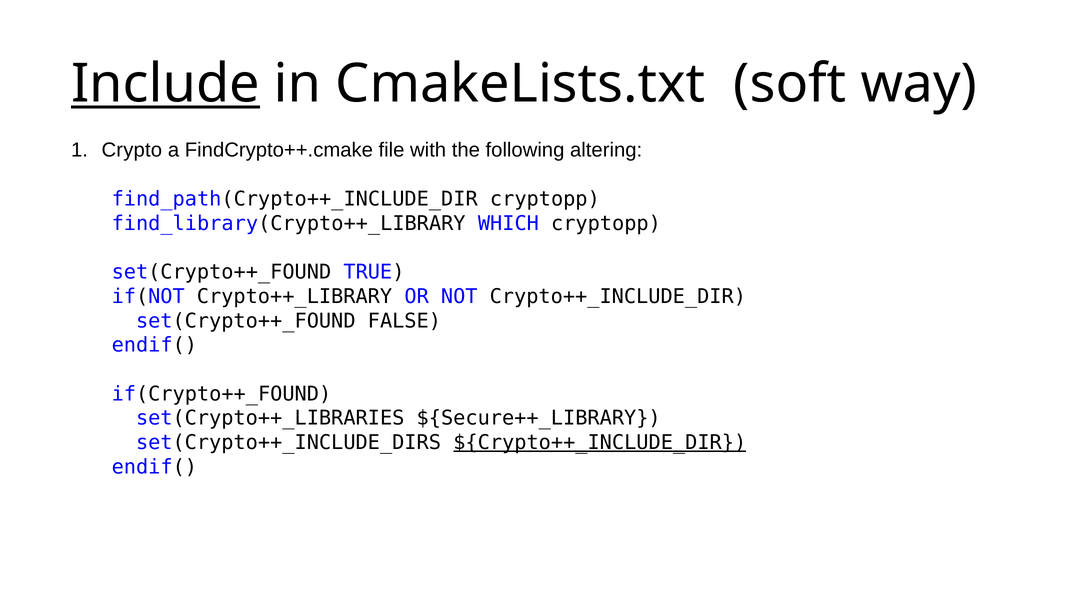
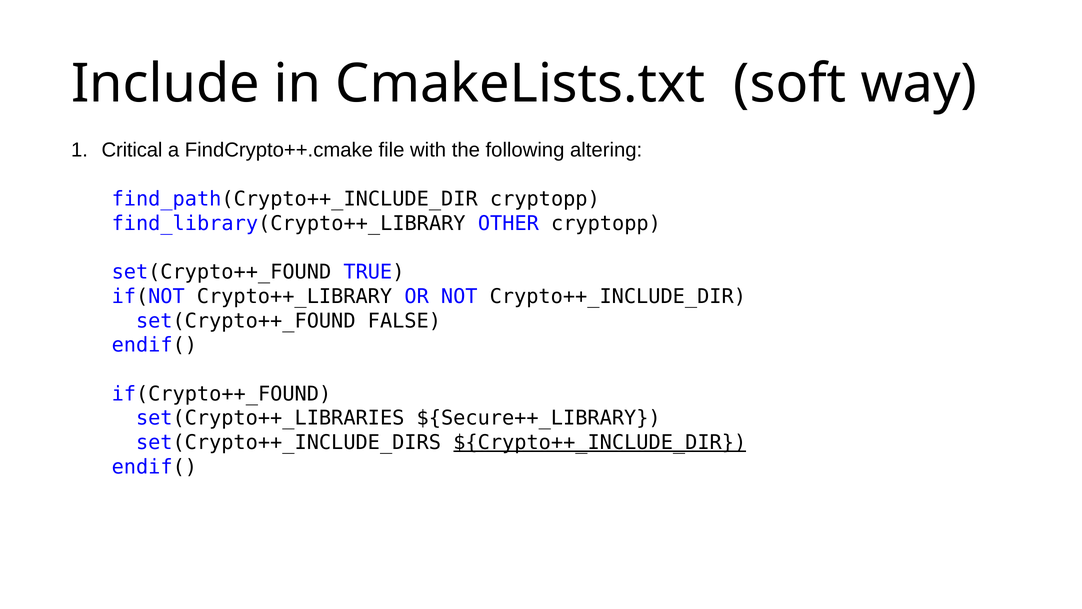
Include underline: present -> none (166, 84)
Crypto: Crypto -> Critical (132, 150)
WHICH: WHICH -> OTHER (508, 223)
